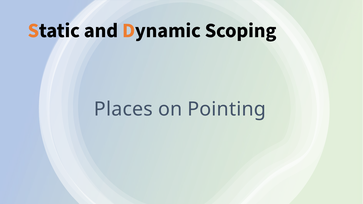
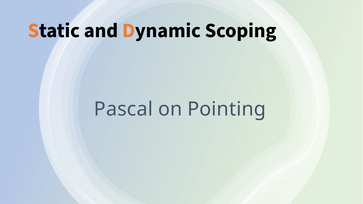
Places: Places -> Pascal (123, 109)
